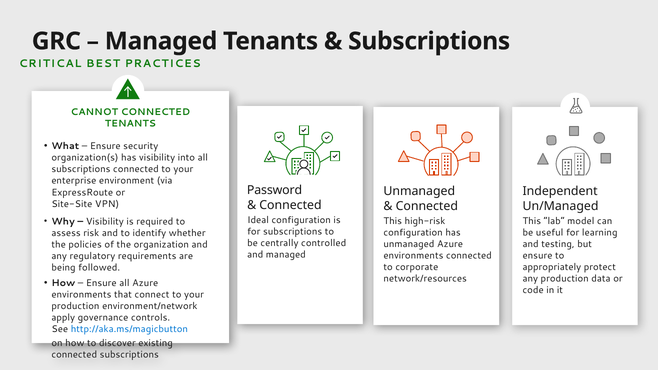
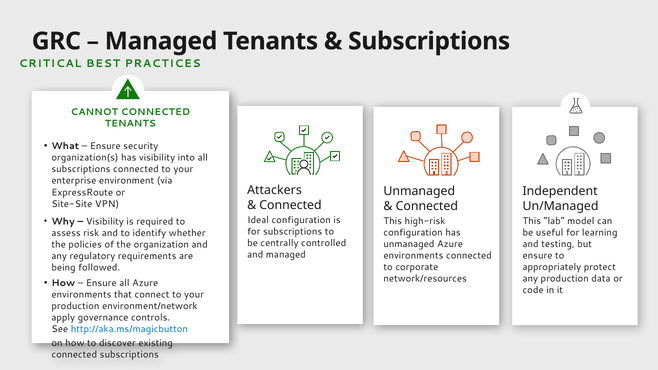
Password: Password -> Attackers (274, 190)
